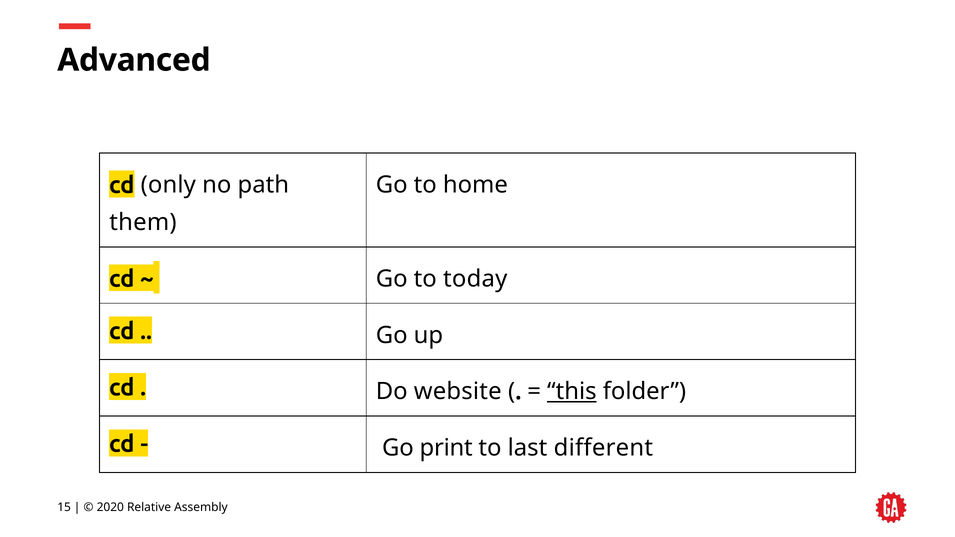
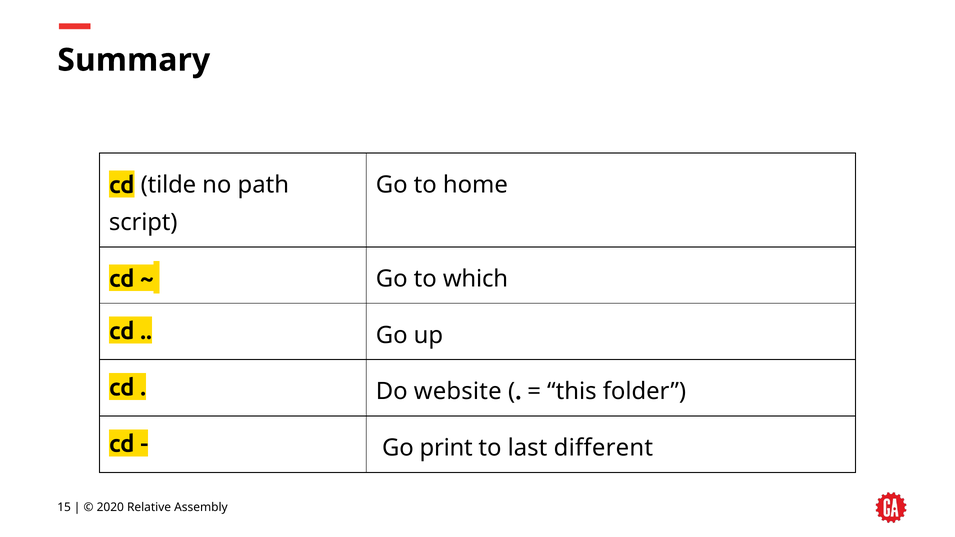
Advanced: Advanced -> Summary (134, 60)
only: only -> tilde (168, 185)
them: them -> script (143, 222)
today: today -> which (475, 279)
this underline: present -> none (572, 392)
